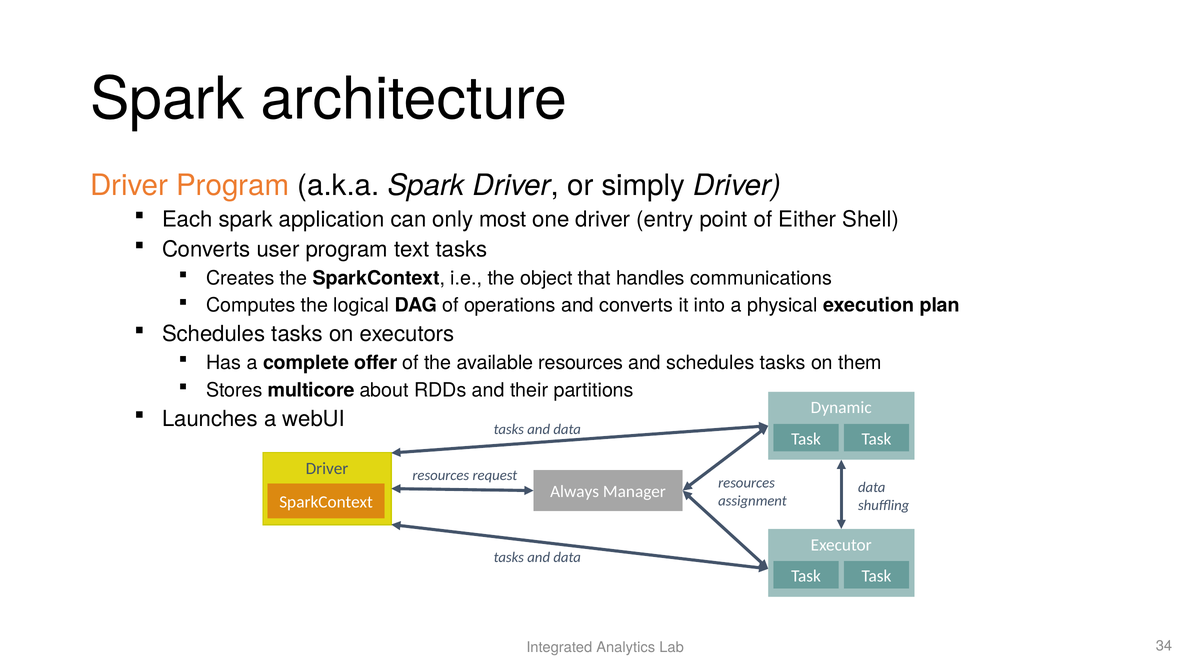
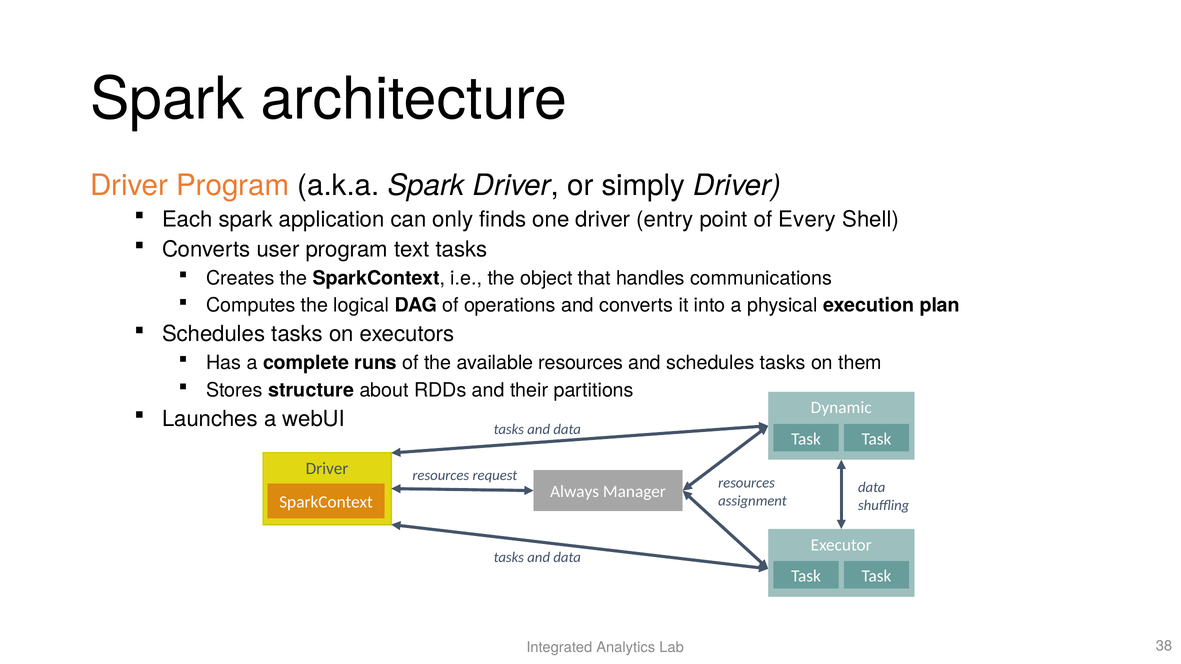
most: most -> finds (503, 219)
Either: Either -> Every (807, 219)
offer: offer -> runs (376, 363)
multicore: multicore -> structure (311, 390)
34: 34 -> 38 (1164, 646)
